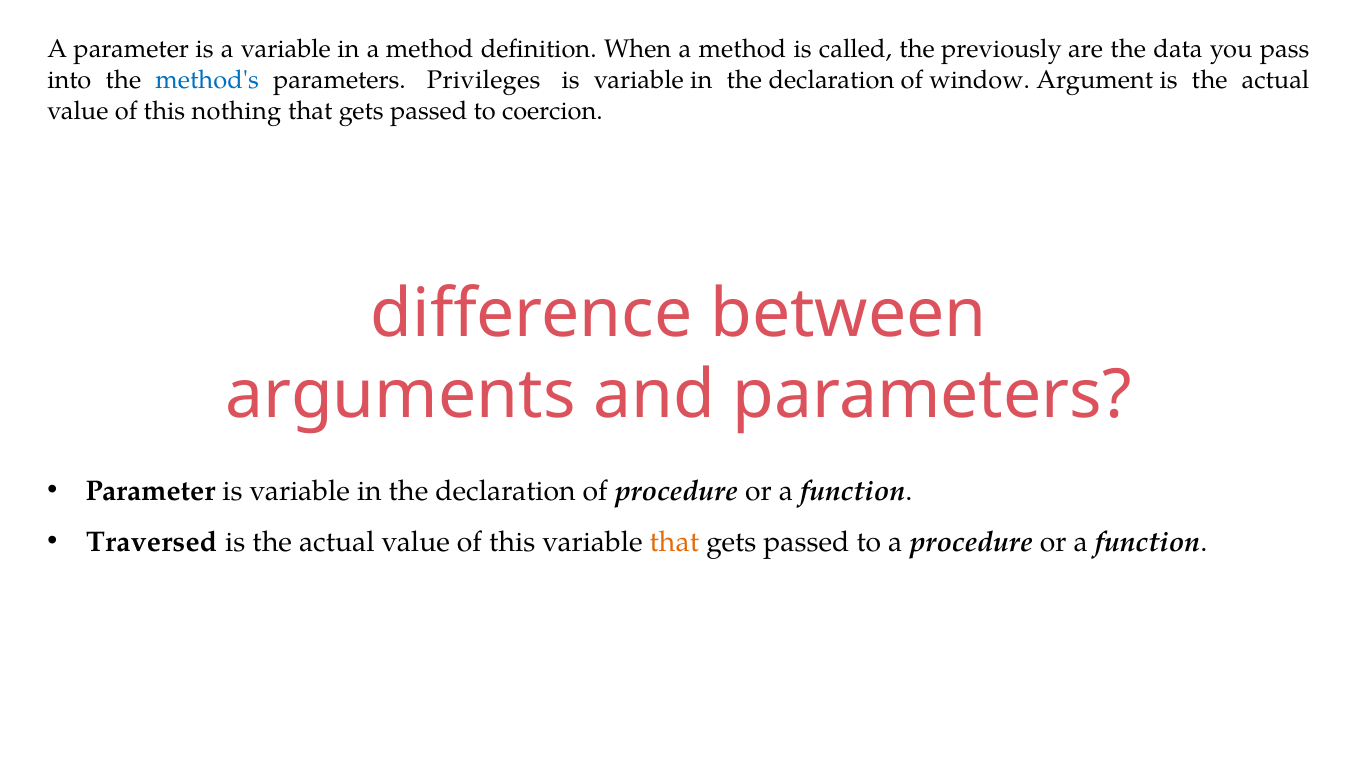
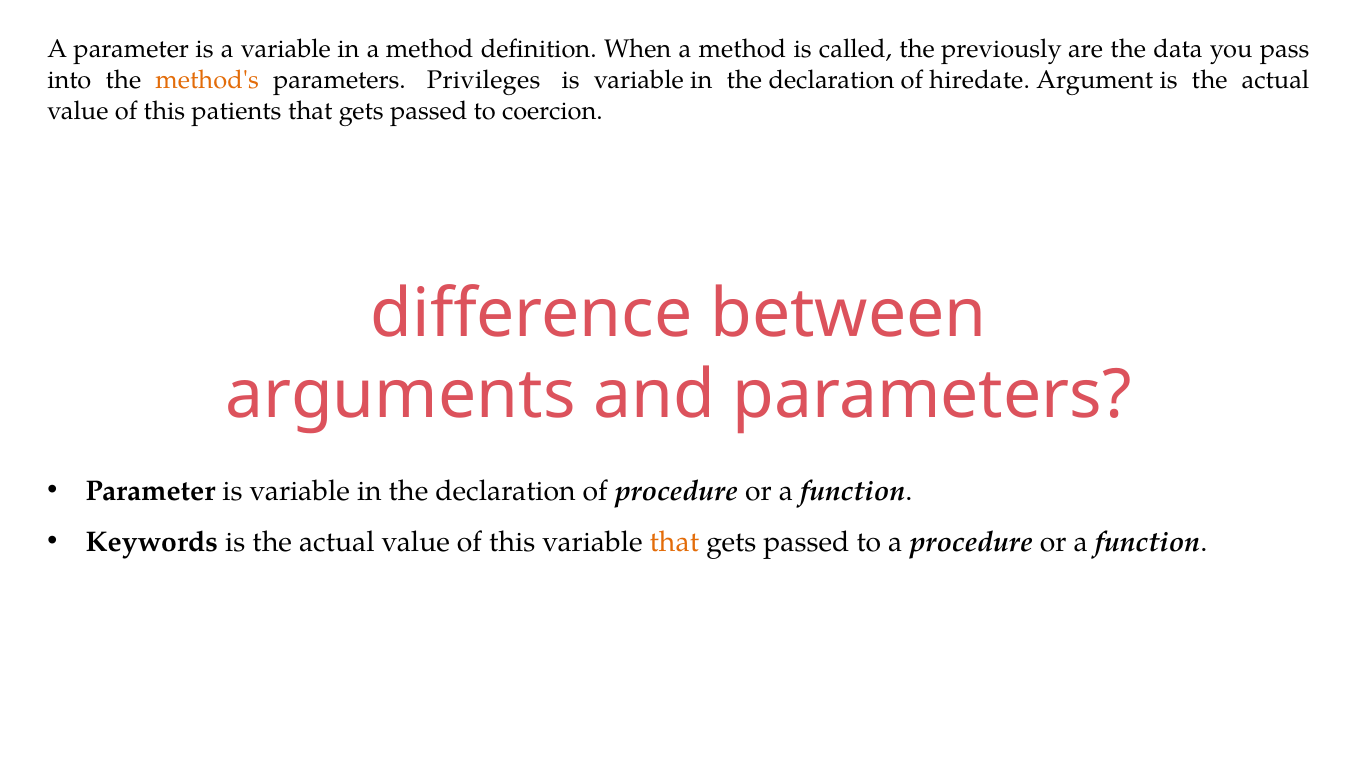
method's colour: blue -> orange (207, 80)
window: window -> hiredate (980, 80)
nothing: nothing -> patients (237, 111)
Traversed: Traversed -> Keywords (152, 542)
